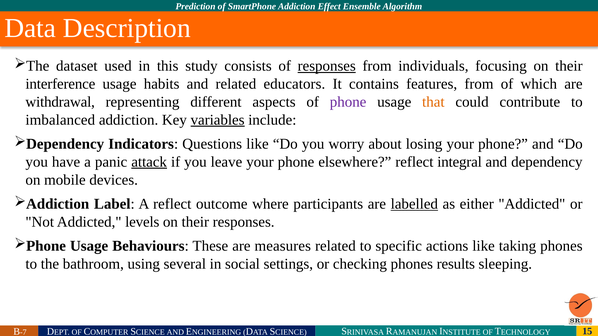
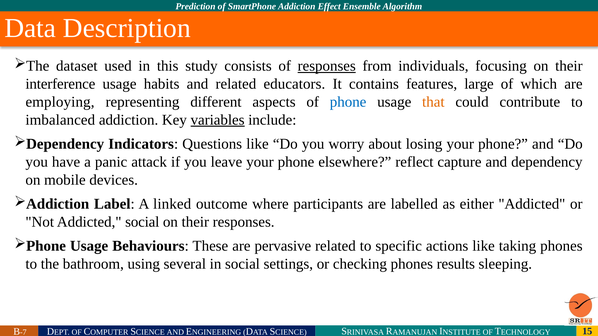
features from: from -> large (479, 84)
withdrawal: withdrawal -> employing (60, 102)
phone colour: purple -> blue (348, 102)
attack underline: present -> none (149, 162)
integral: integral -> capture (459, 162)
A reflect: reflect -> linked (172, 204)
labelled underline: present -> none (414, 204)
Addicted levels: levels -> social (142, 222)
measures: measures -> pervasive (283, 246)
